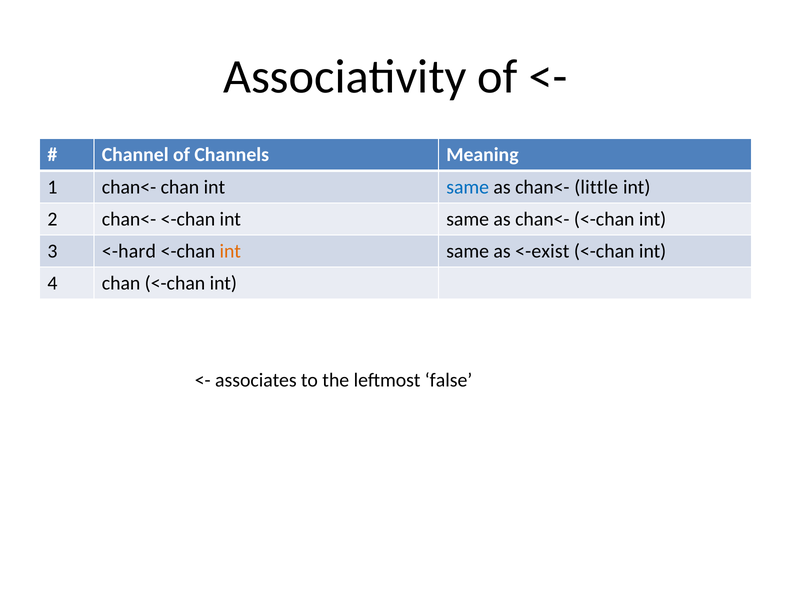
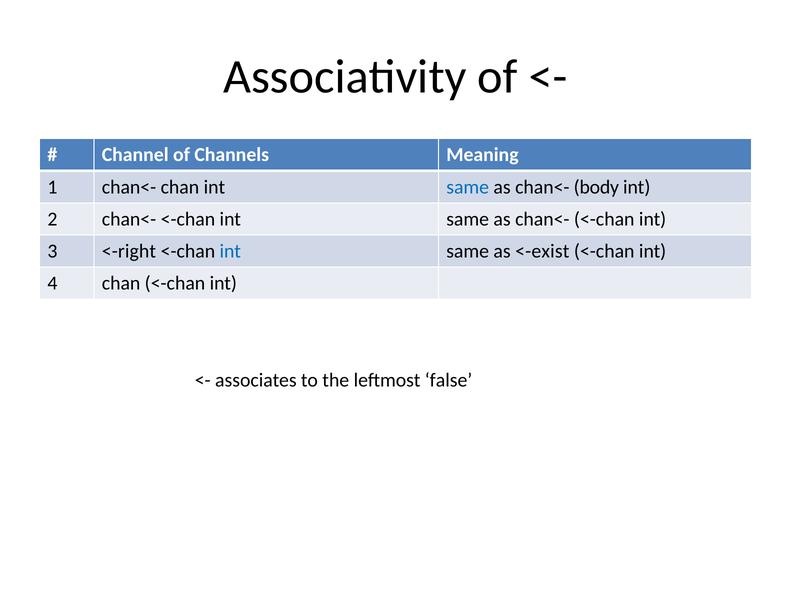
little: little -> body (596, 187)
<-hard: <-hard -> <-right (129, 251)
int colour: orange -> blue (230, 251)
